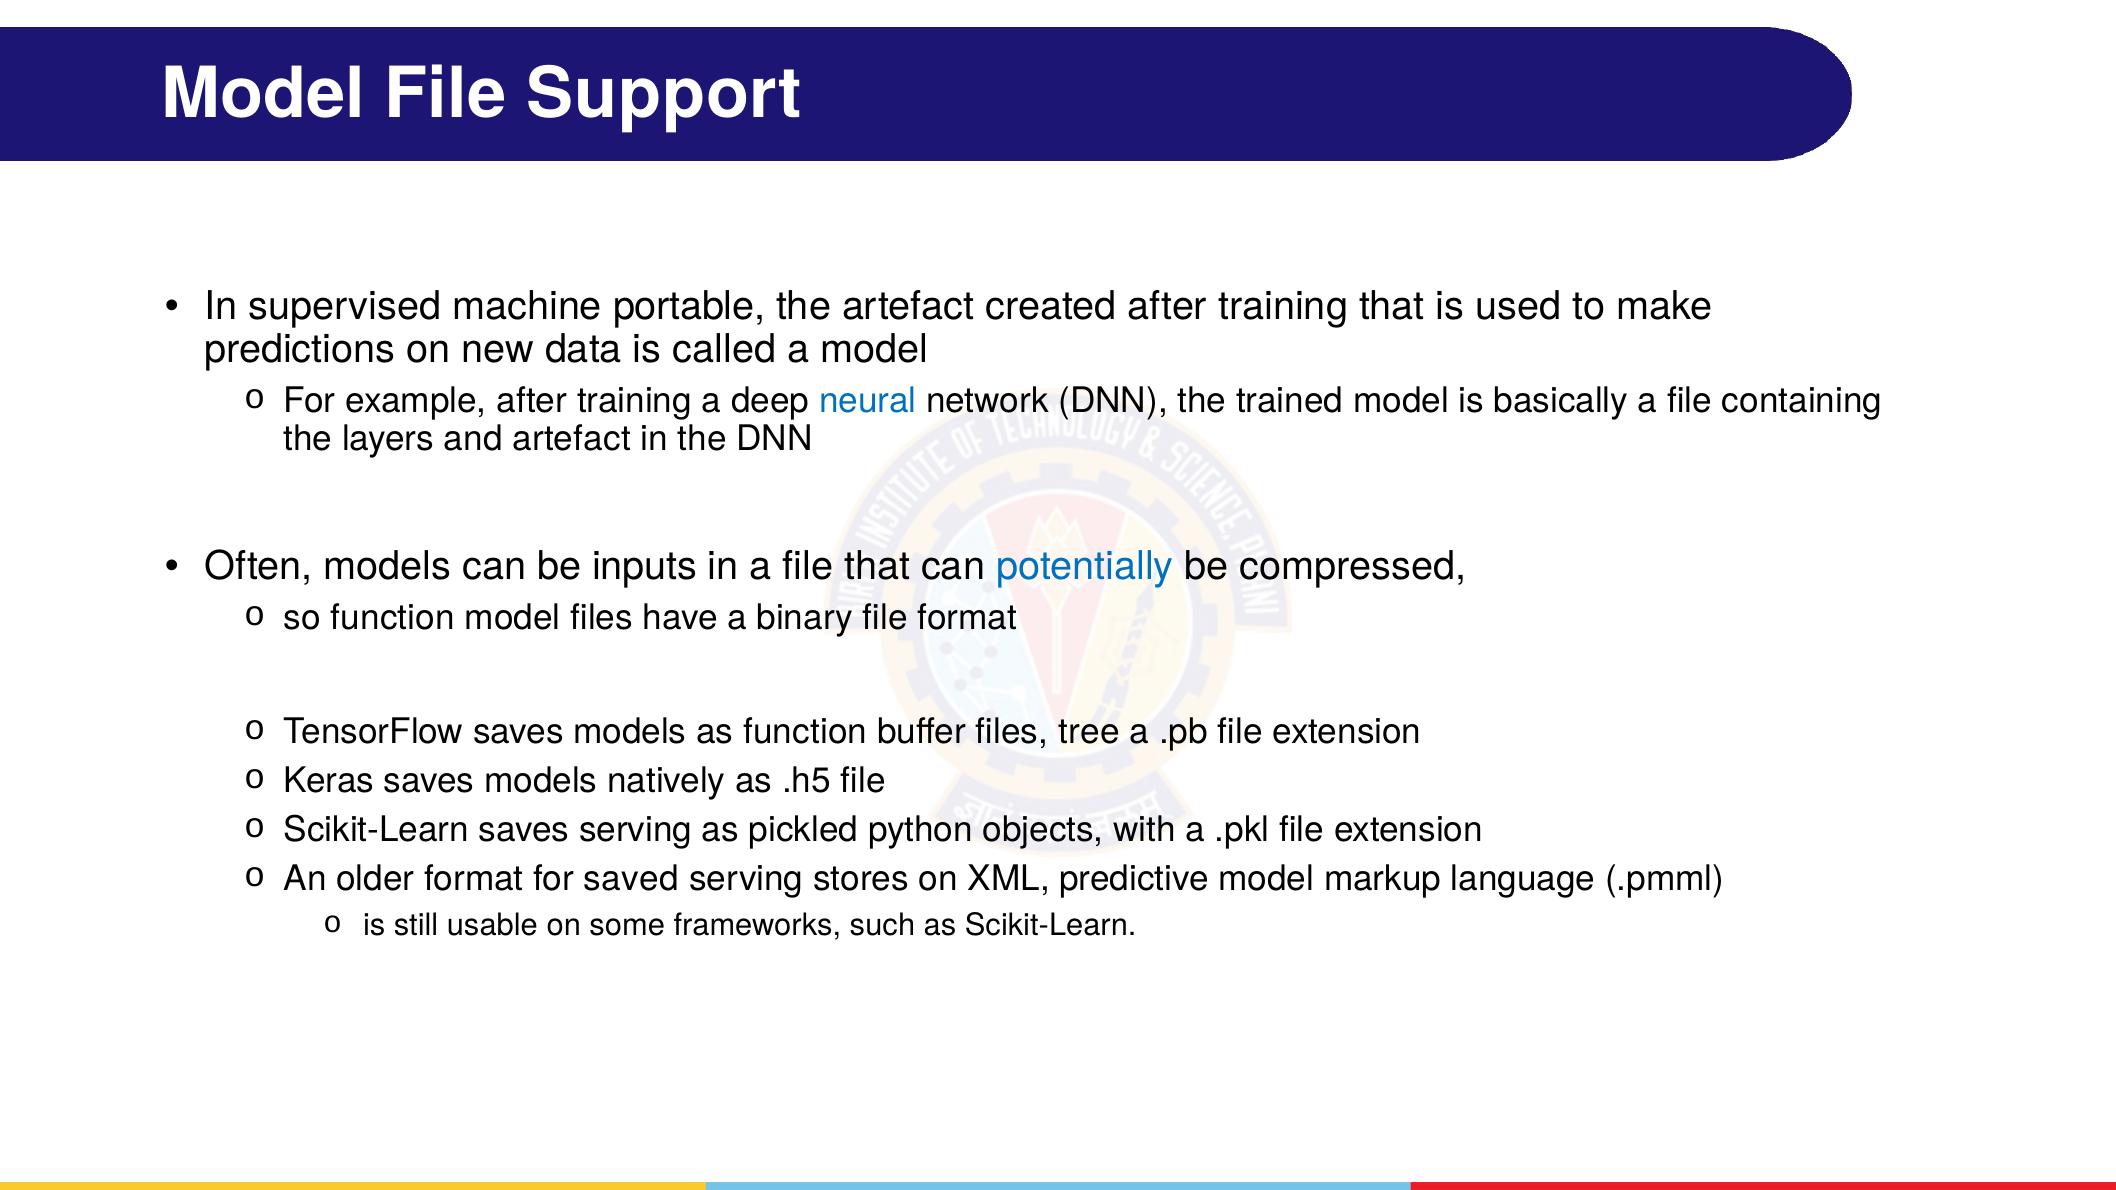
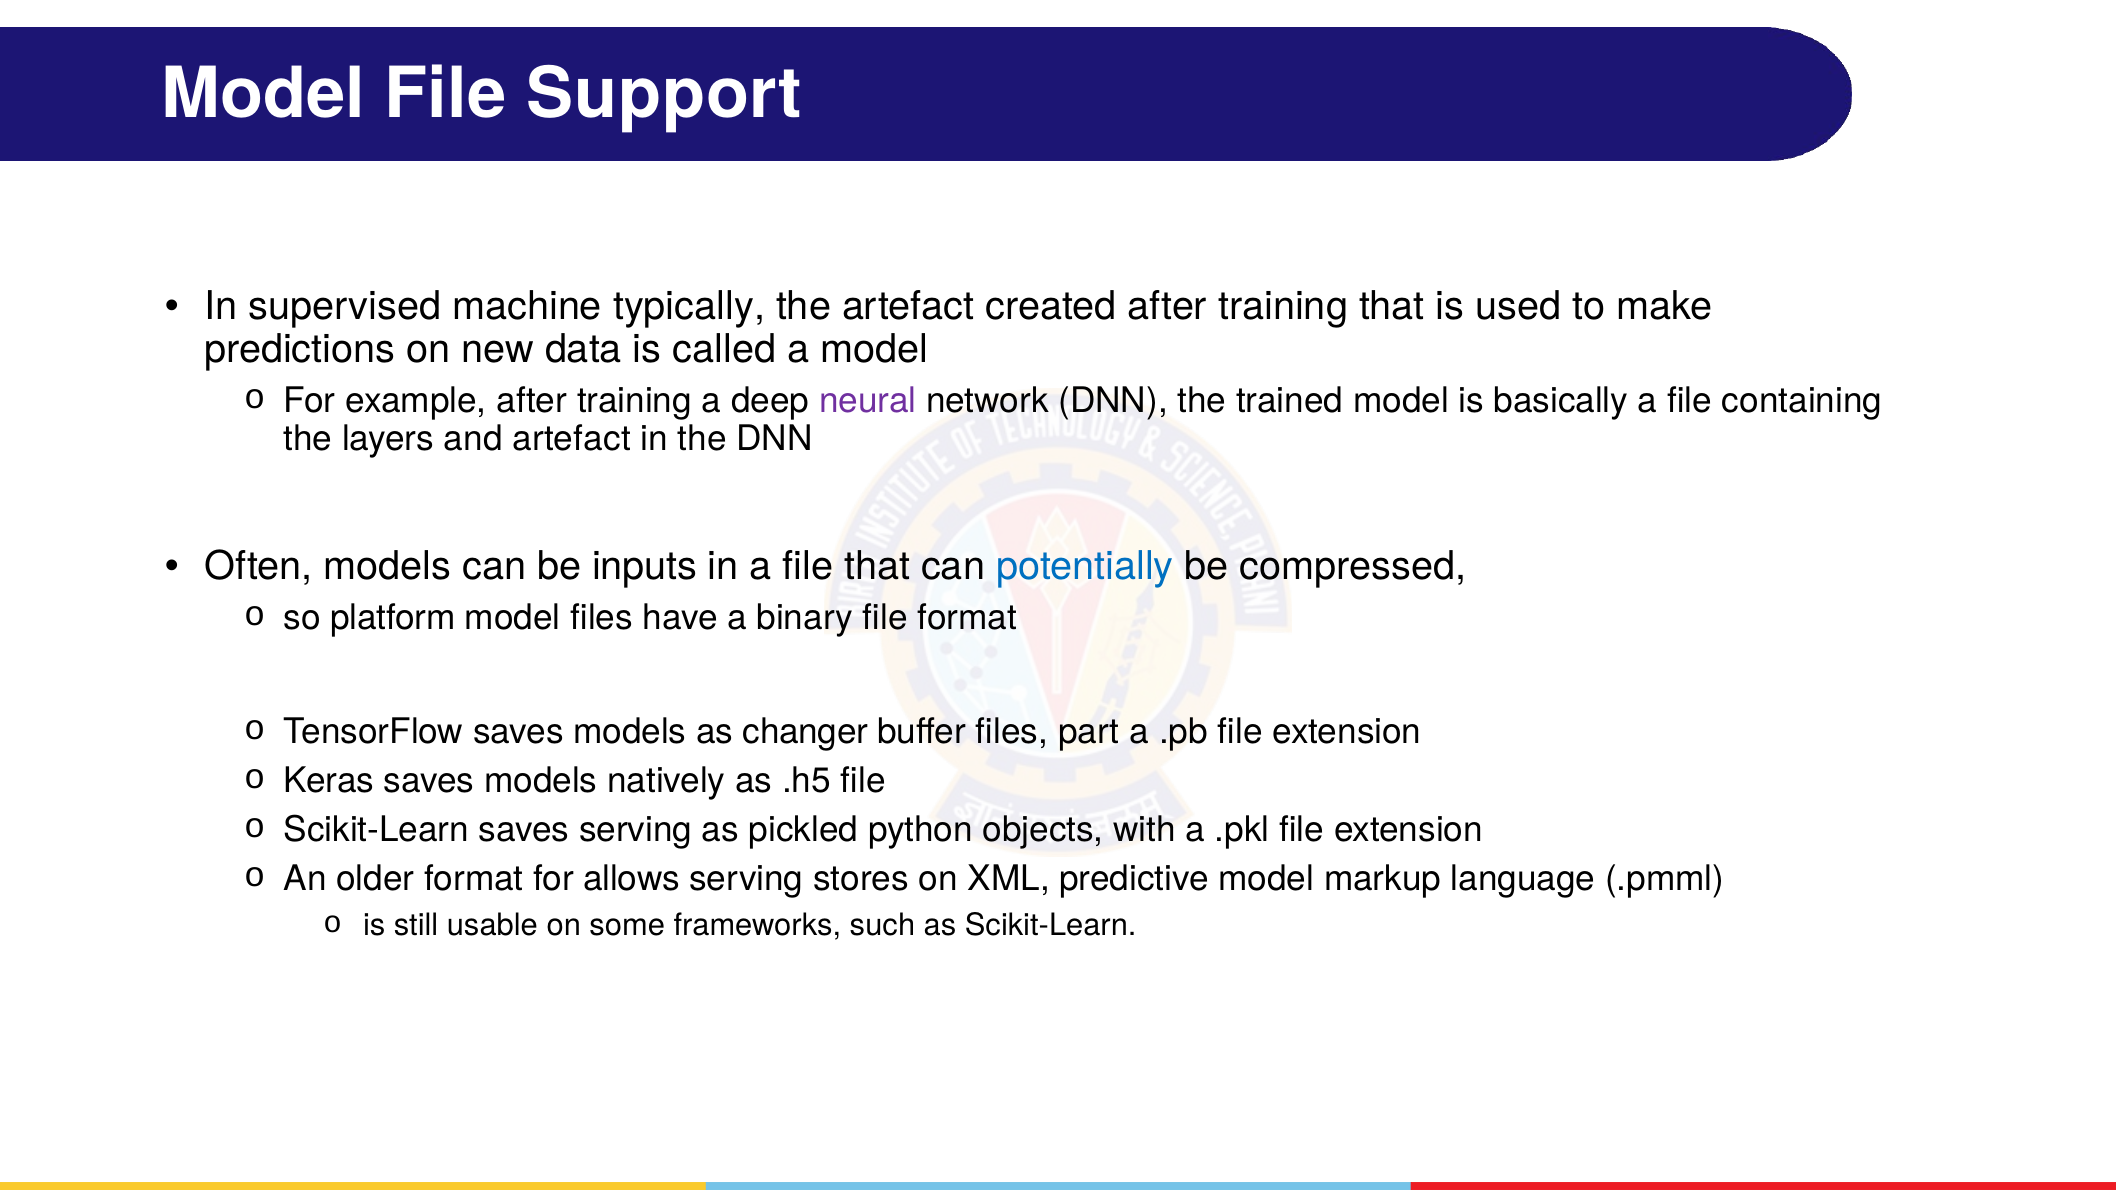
portable: portable -> typically (689, 307)
neural colour: blue -> purple (868, 401)
so function: function -> platform (393, 618)
as function: function -> changer (805, 732)
tree: tree -> part (1089, 732)
saved: saved -> allows (632, 879)
